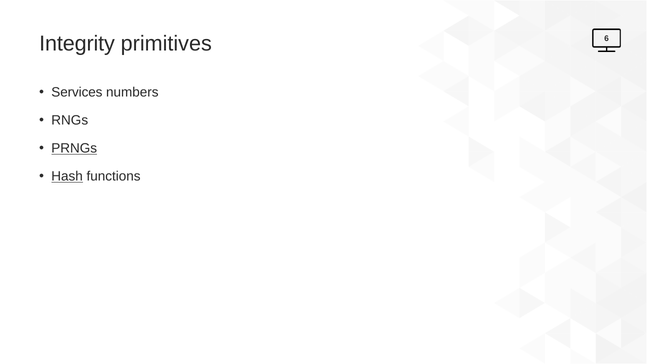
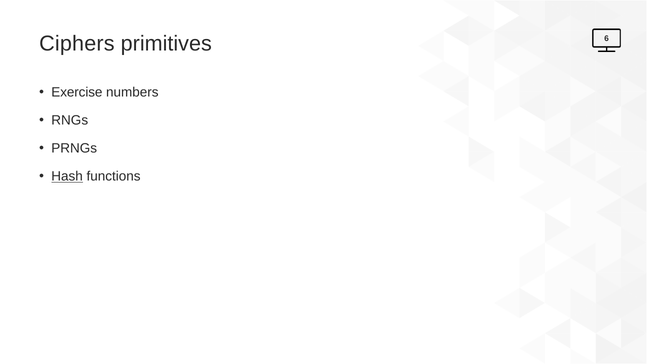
Integrity: Integrity -> Ciphers (77, 44)
Services: Services -> Exercise (77, 92)
PRNGs underline: present -> none (74, 148)
